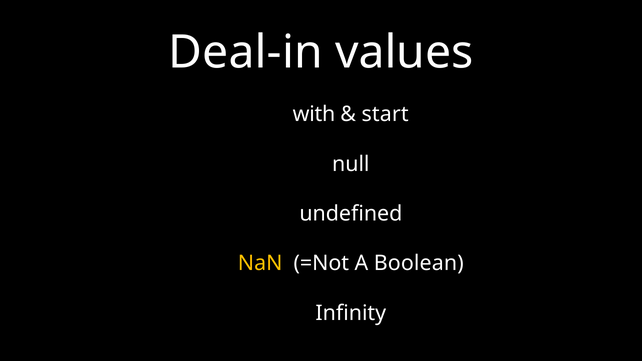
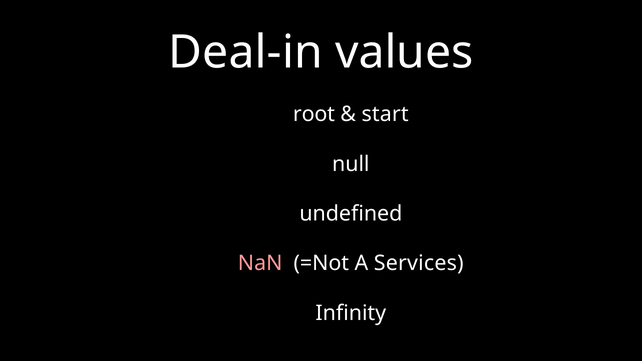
with: with -> root (314, 114)
NaN colour: yellow -> pink (260, 264)
Boolean: Boolean -> Services (419, 264)
